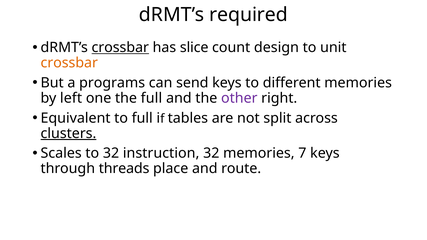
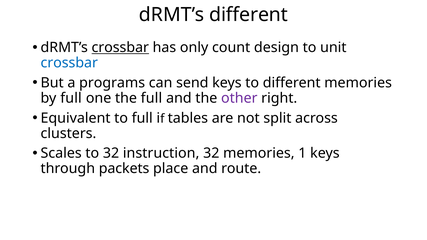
dRMT’s required: required -> different (249, 15)
slice: slice -> only (194, 48)
crossbar colour: orange -> blue (69, 63)
by left: left -> full (71, 98)
clusters underline: present -> none (68, 133)
7: 7 -> 1 (302, 153)
threads: threads -> packets (124, 169)
